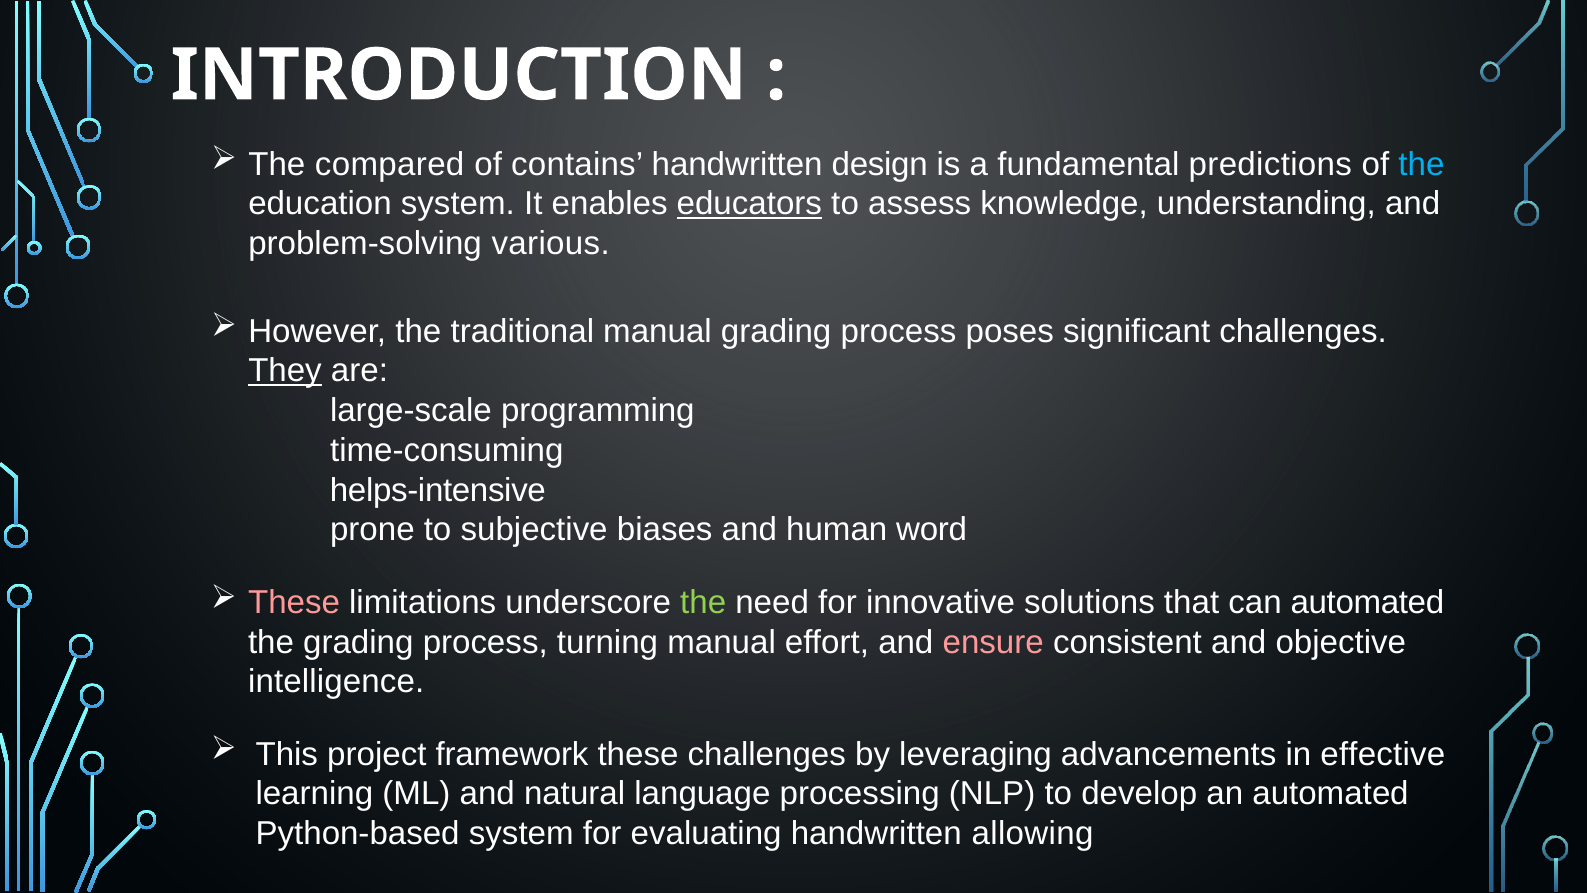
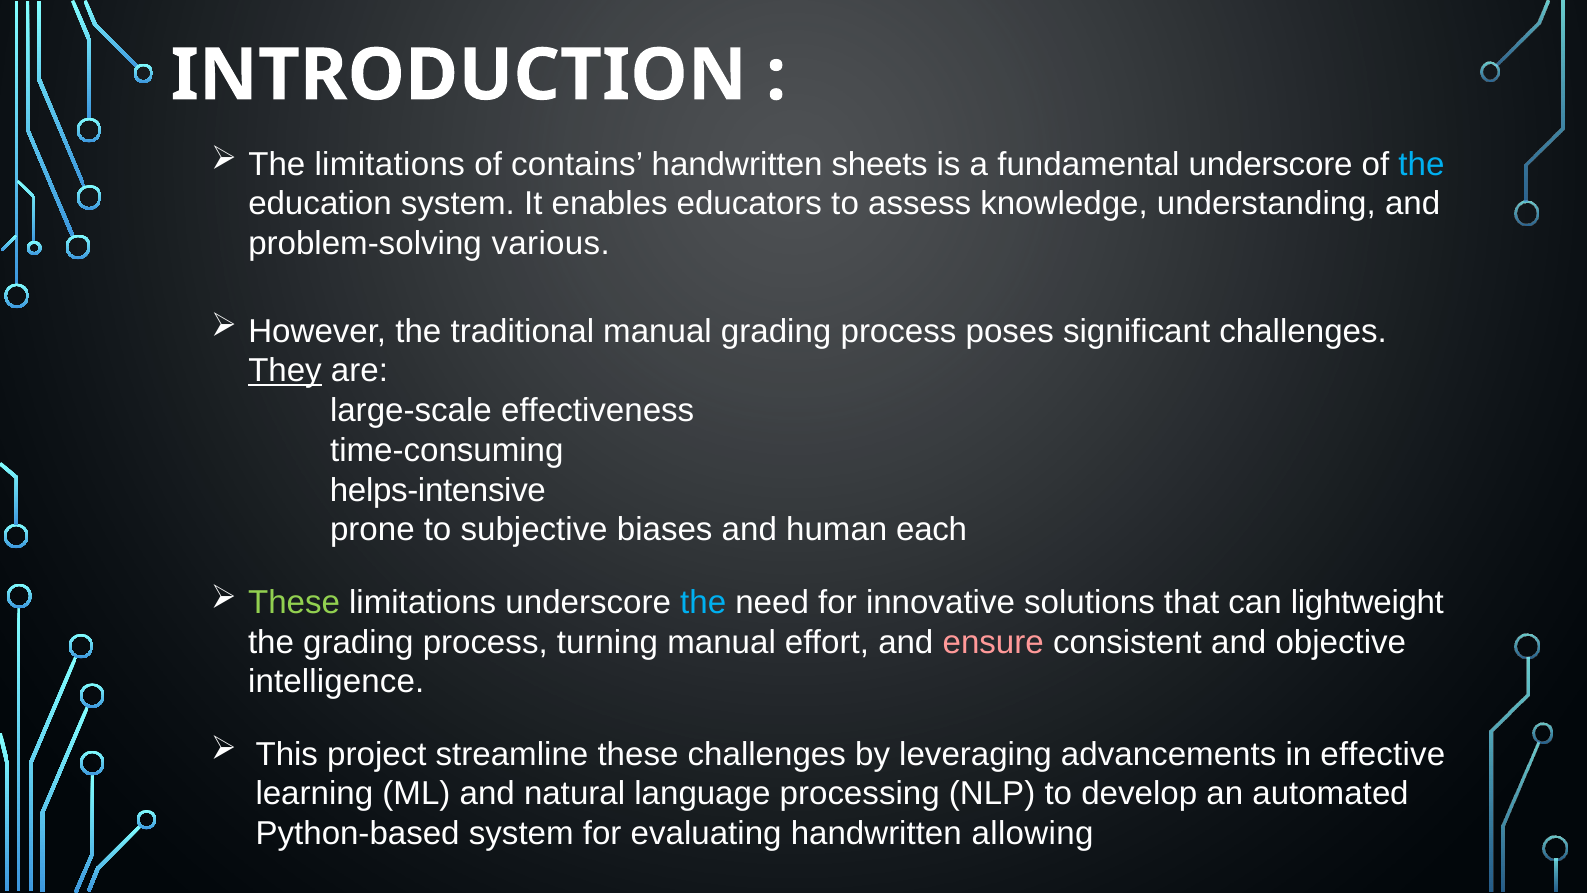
The compared: compared -> limitations (390, 164)
design: design -> sheets (880, 164)
fundamental predictions: predictions -> underscore (1271, 164)
educators underline: present -> none (749, 204)
programming: programming -> effectiveness (598, 411)
word: word -> each (932, 530)
These colour: pink -> light green (294, 602)
the colour: light green -> light blue (703, 602)
can automated: automated -> lightweight (1367, 602)
framework: framework -> streamline (512, 754)
